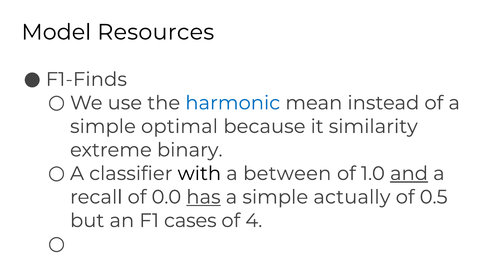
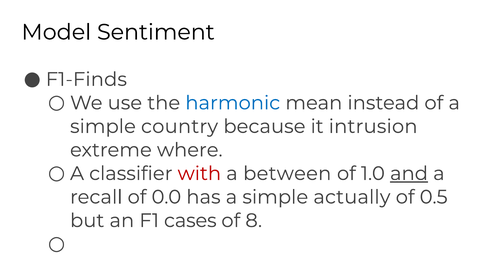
Resources: Resources -> Sentiment (156, 32)
optimal: optimal -> country (180, 126)
similarity: similarity -> intrusion (373, 126)
binary: binary -> where (190, 150)
with colour: black -> red (199, 173)
has underline: present -> none (203, 197)
4: 4 -> 8 (254, 220)
